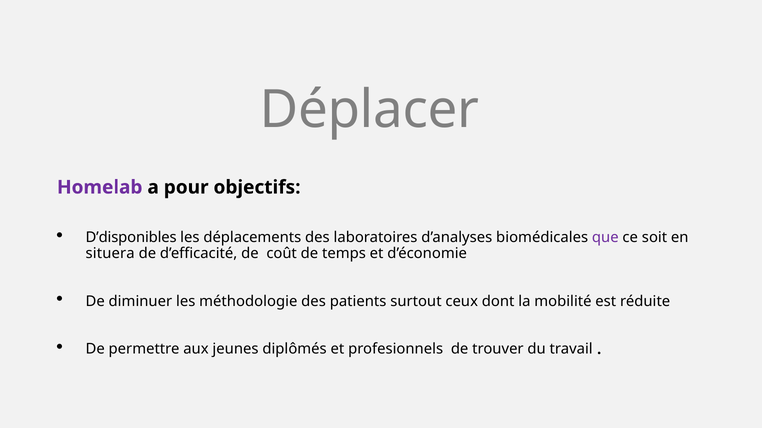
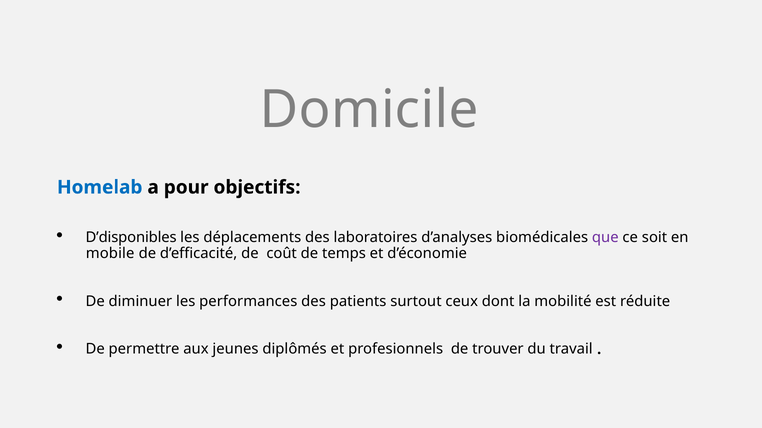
Déplacer: Déplacer -> Domicile (369, 110)
Homelab colour: purple -> blue (100, 188)
situera: situera -> mobile (110, 254)
méthodologie: méthodologie -> performances (248, 302)
